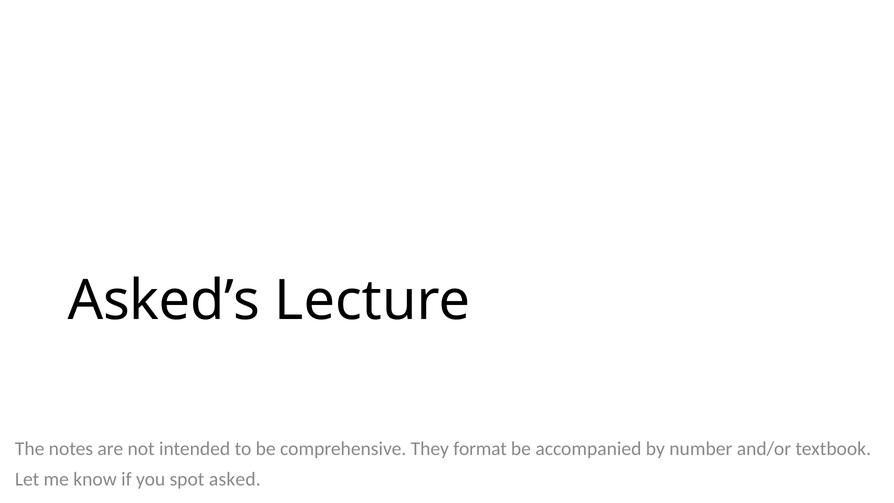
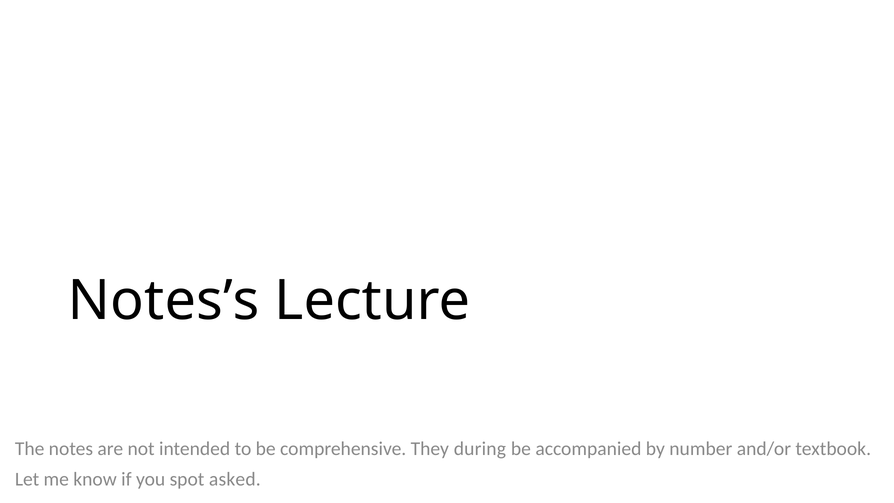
Asked’s: Asked’s -> Notes’s (164, 301)
format: format -> during (480, 449)
